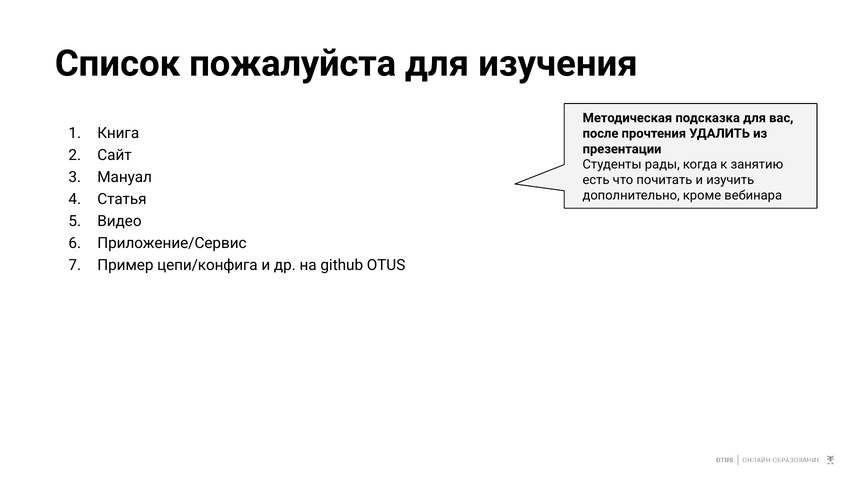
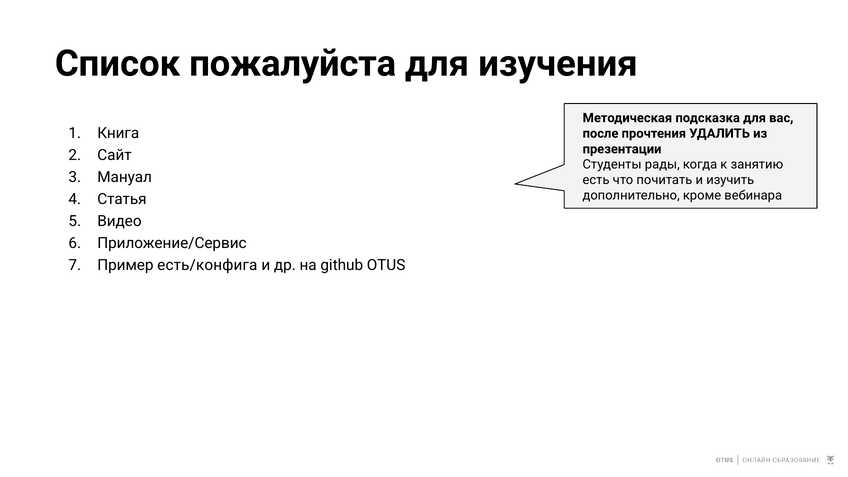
цепи/конфига: цепи/конфига -> есть/конфига (207, 265)
